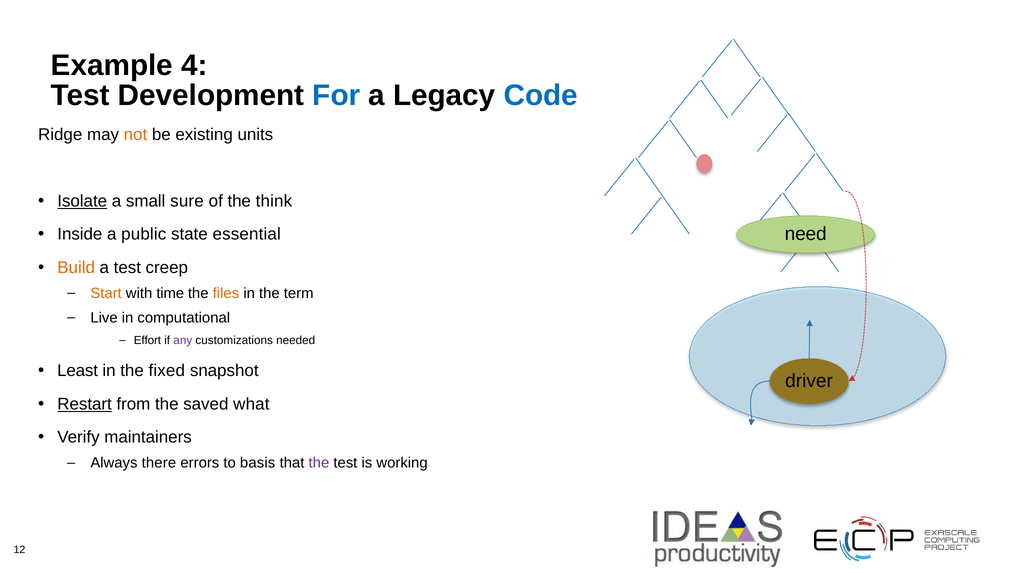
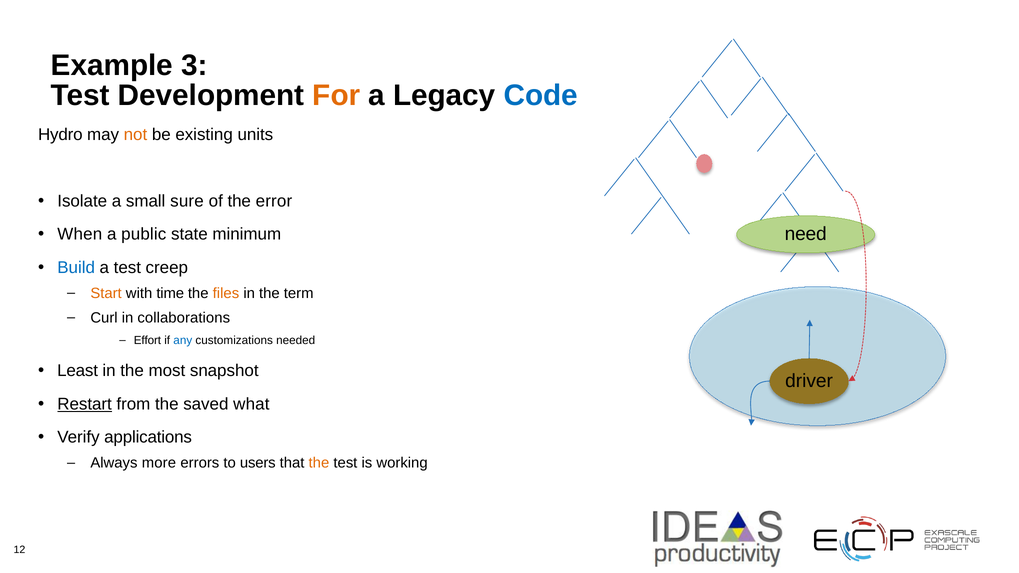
4: 4 -> 3 (194, 65)
For colour: blue -> orange (336, 96)
Ridge: Ridge -> Hydro (60, 135)
Isolate underline: present -> none (82, 201)
think: think -> error (274, 201)
Inside: Inside -> When (80, 234)
essential: essential -> minimum (247, 234)
Build colour: orange -> blue (76, 268)
Live: Live -> Curl (104, 318)
computational: computational -> collaborations (184, 318)
any colour: purple -> blue (183, 341)
fixed: fixed -> most (167, 371)
maintainers: maintainers -> applications (148, 437)
there: there -> more (159, 463)
basis: basis -> users (258, 463)
the colour: purple -> orange (319, 463)
